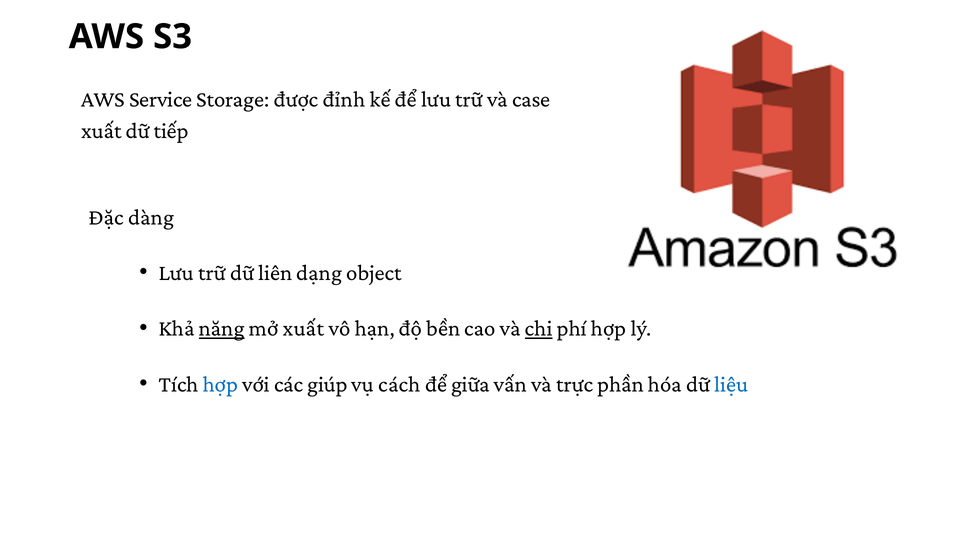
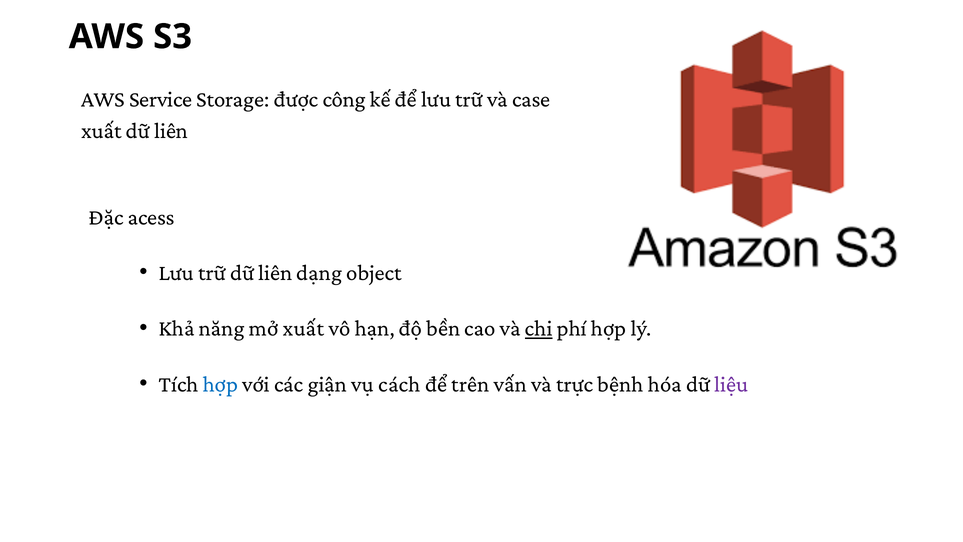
đỉnh: đỉnh -> công (344, 99)
xuất dữ tiếp: tiếp -> liên (171, 131)
dàng: dàng -> acess (151, 217)
năng underline: present -> none (222, 328)
giúp: giúp -> giận (327, 384)
giữa: giữa -> trên (470, 384)
phần: phần -> bệnh (620, 384)
liệu colour: blue -> purple (731, 384)
